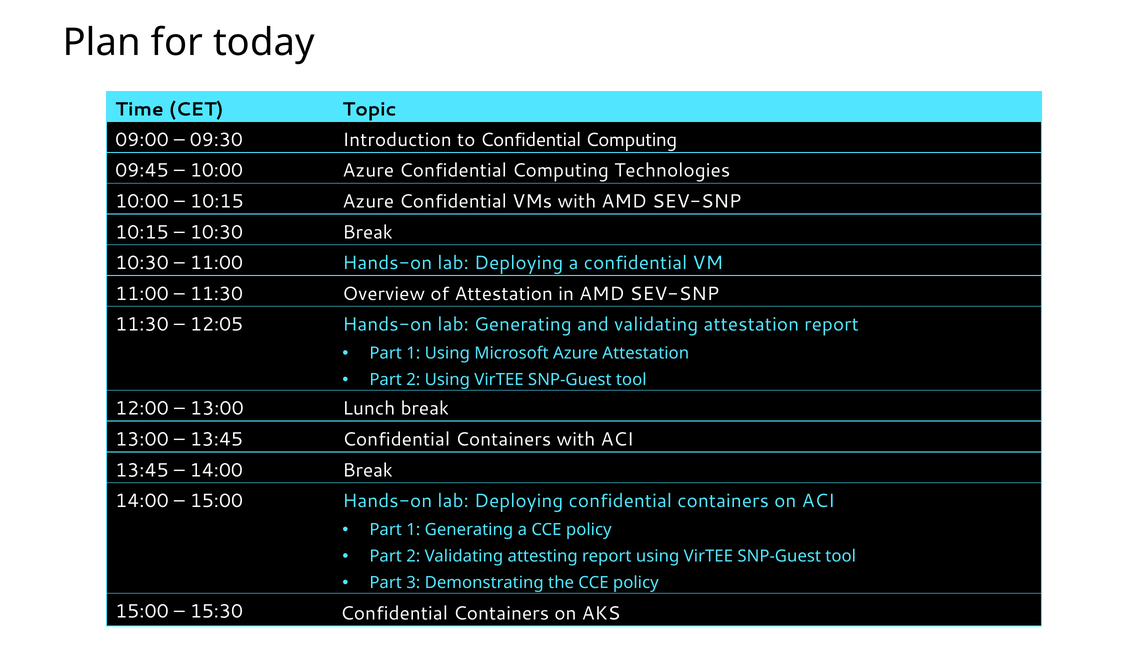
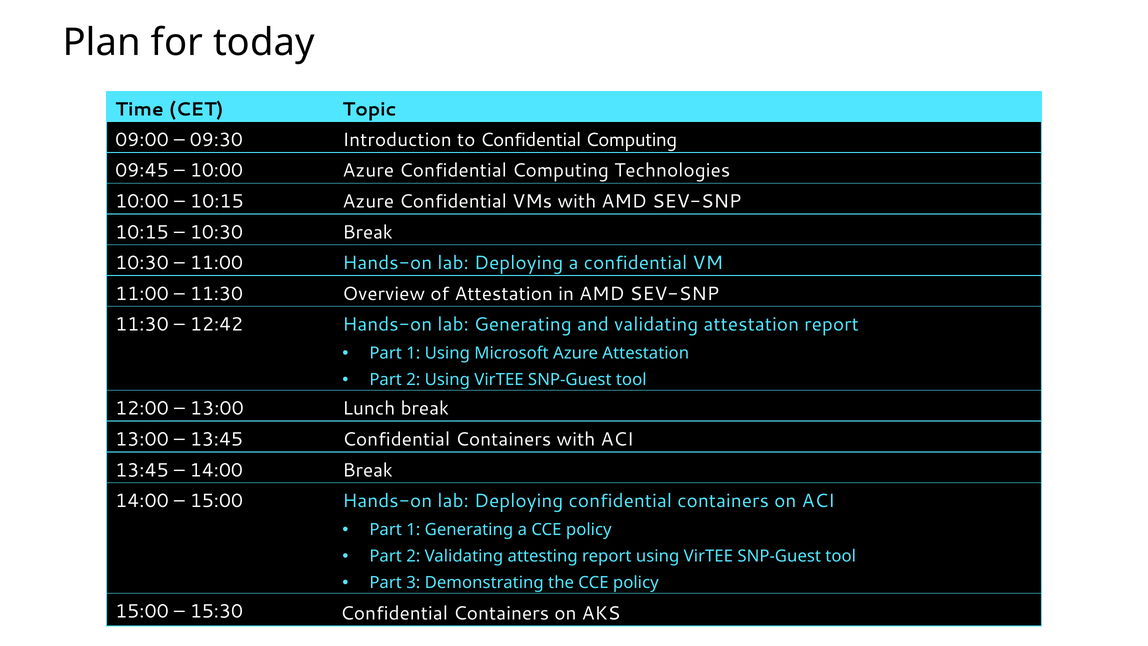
12:05: 12:05 -> 12:42 (217, 324)
